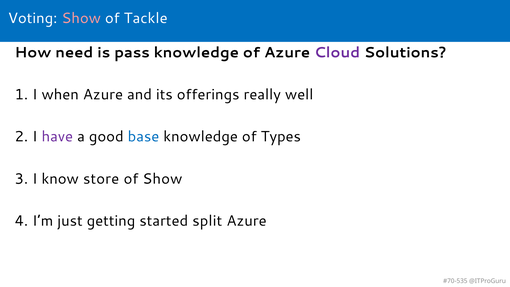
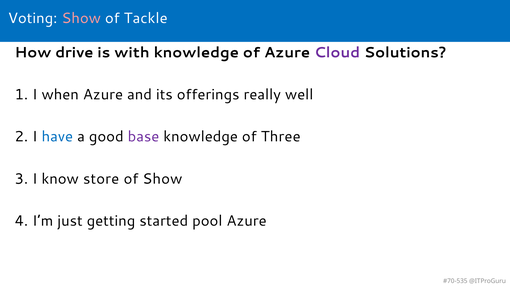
need: need -> drive (74, 53)
pass: pass -> with (132, 53)
have colour: purple -> blue (57, 137)
base colour: blue -> purple (143, 137)
Types: Types -> Three (281, 137)
split: split -> pool (207, 221)
